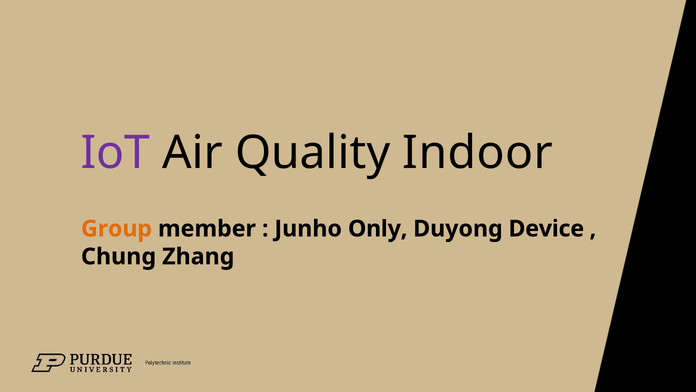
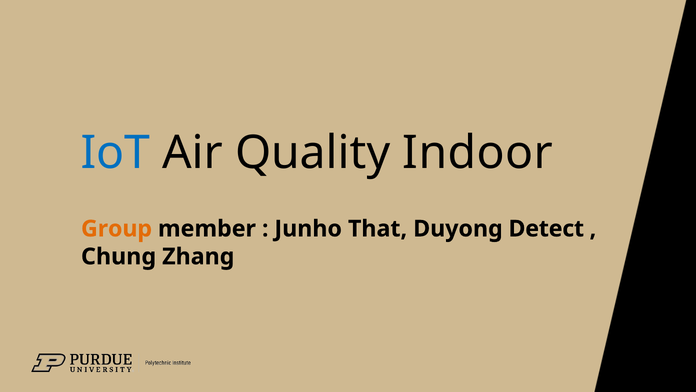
IoT colour: purple -> blue (116, 152)
Only: Only -> That (378, 228)
Device: Device -> Detect (546, 228)
